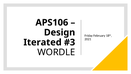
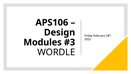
Iterated: Iterated -> Modules (43, 42)
